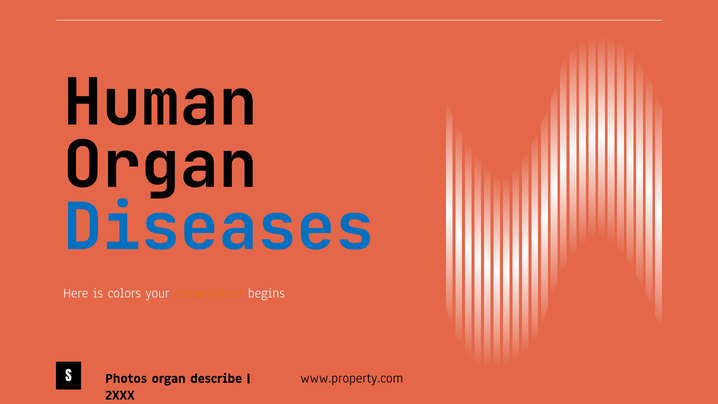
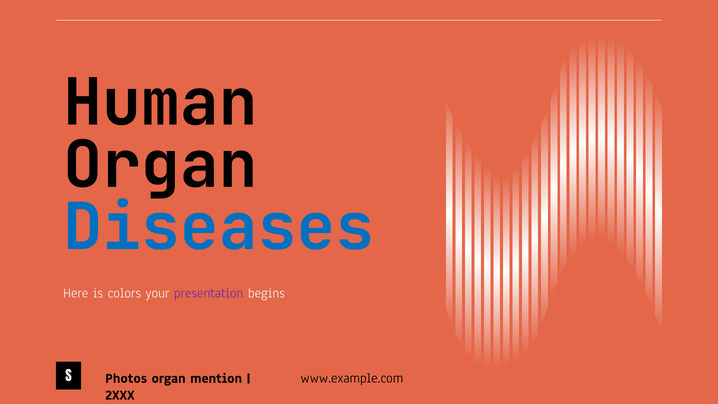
presentation colour: orange -> purple (209, 293)
describe: describe -> mention (216, 378)
www.property.com: www.property.com -> www.example.com (352, 378)
